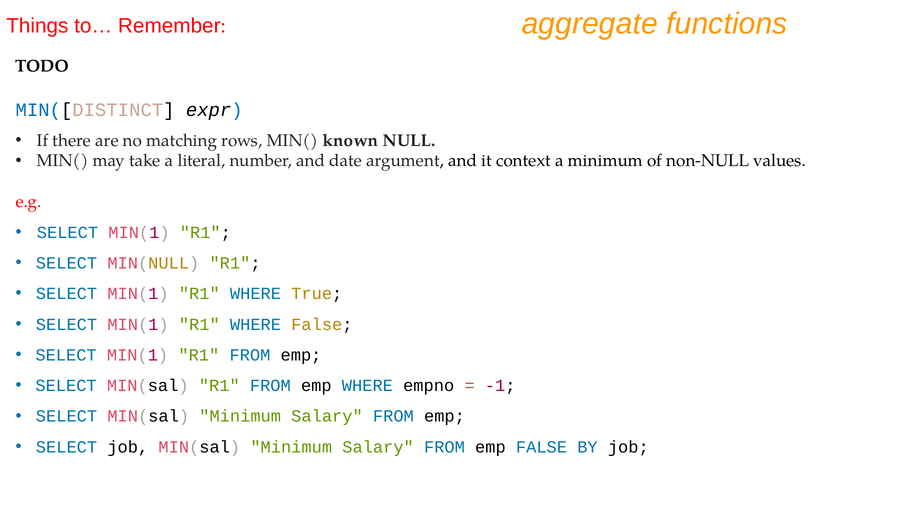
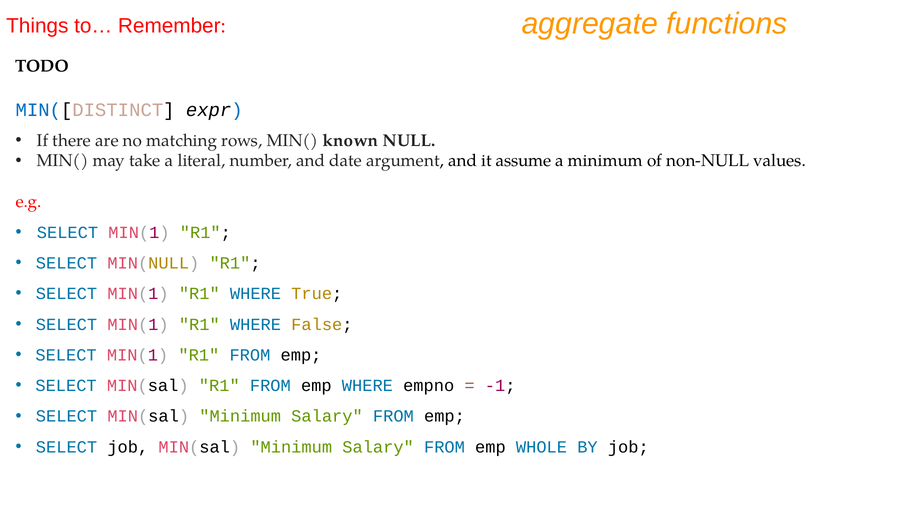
context: context -> assume (524, 161)
emp FALSE: FALSE -> WHOLE (542, 447)
